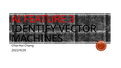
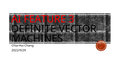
IDENTIFY: IDENTIFY -> DEFINITE (34, 29)
